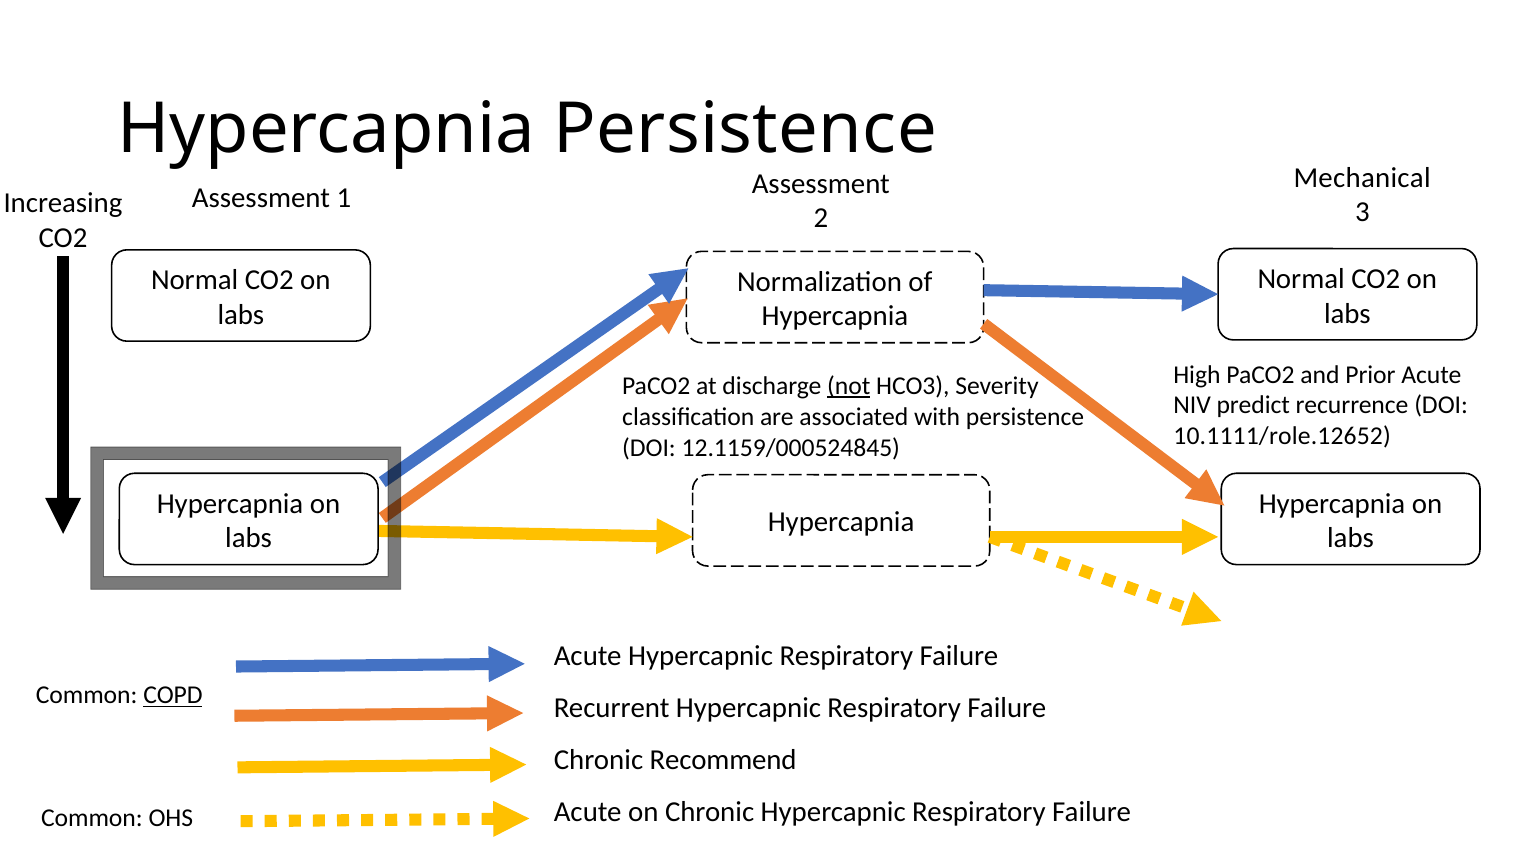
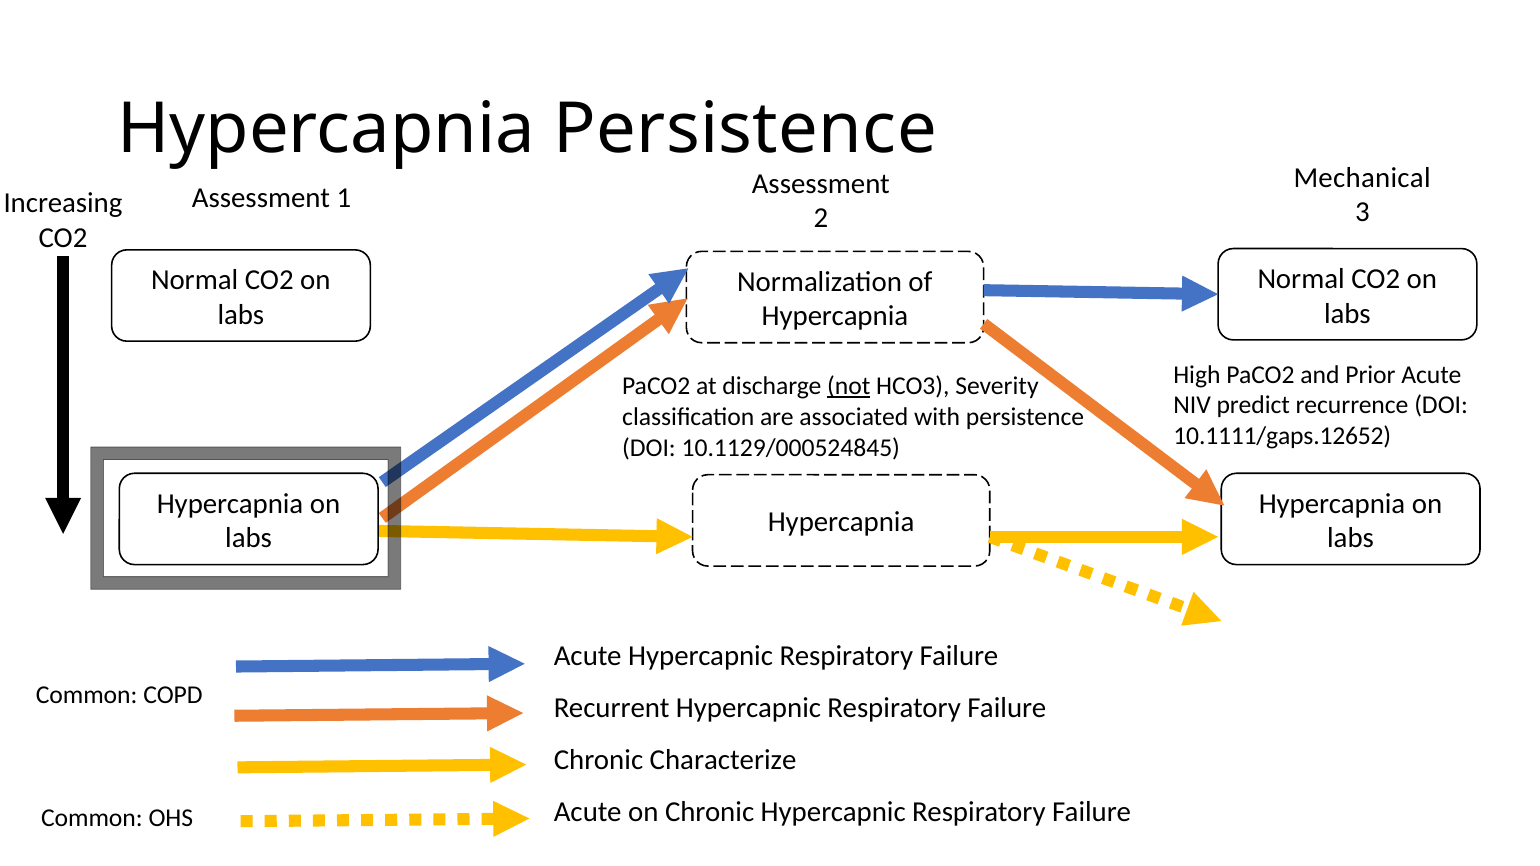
10.1111/role.12652: 10.1111/role.12652 -> 10.1111/gaps.12652 (1282, 436)
12.1159/000524845: 12.1159/000524845 -> 10.1129/000524845 (791, 448)
COPD underline: present -> none (173, 695)
Recommend: Recommend -> Characterize (723, 760)
